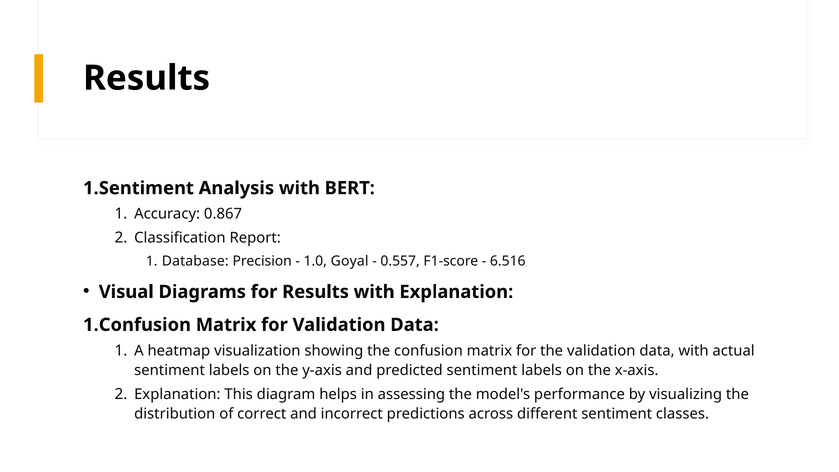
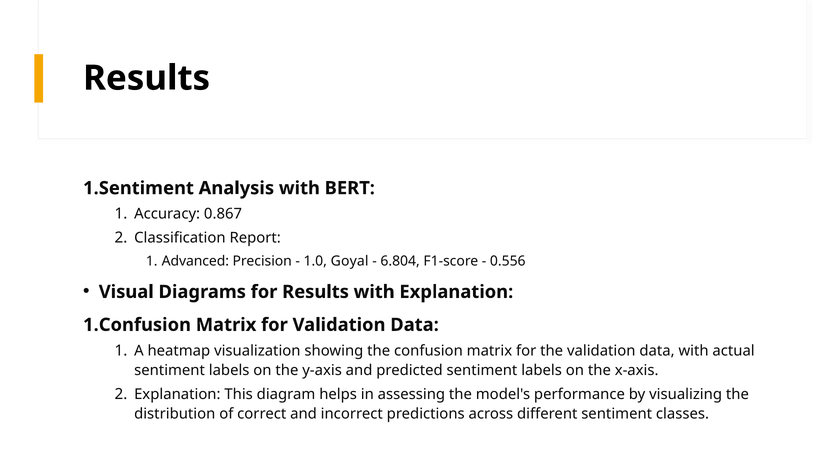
Database: Database -> Advanced (195, 261)
0.557: 0.557 -> 6.804 (400, 261)
6.516: 6.516 -> 0.556 (508, 261)
